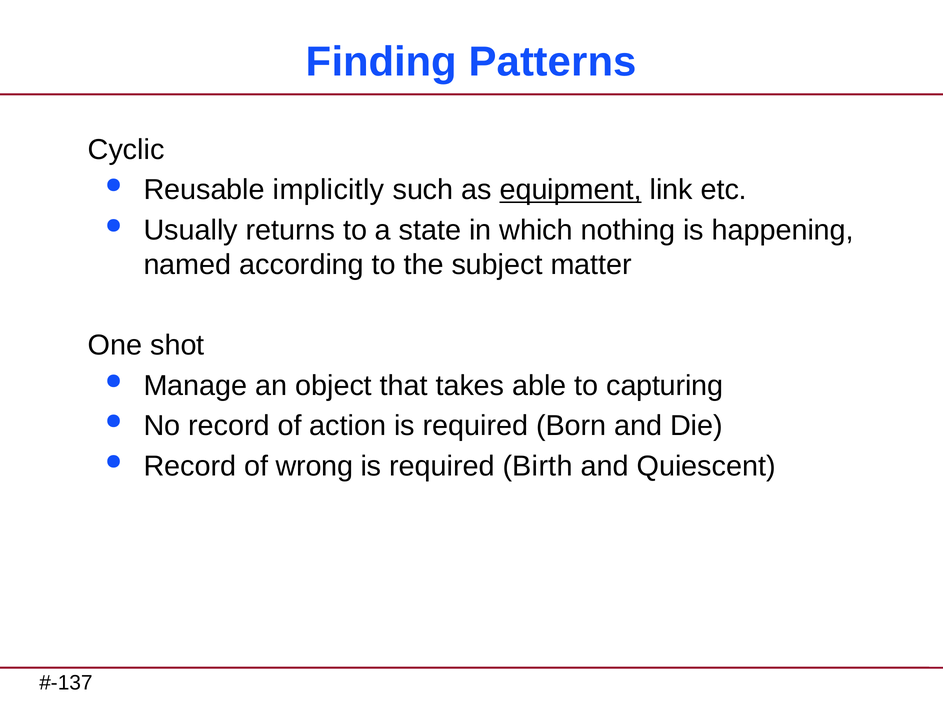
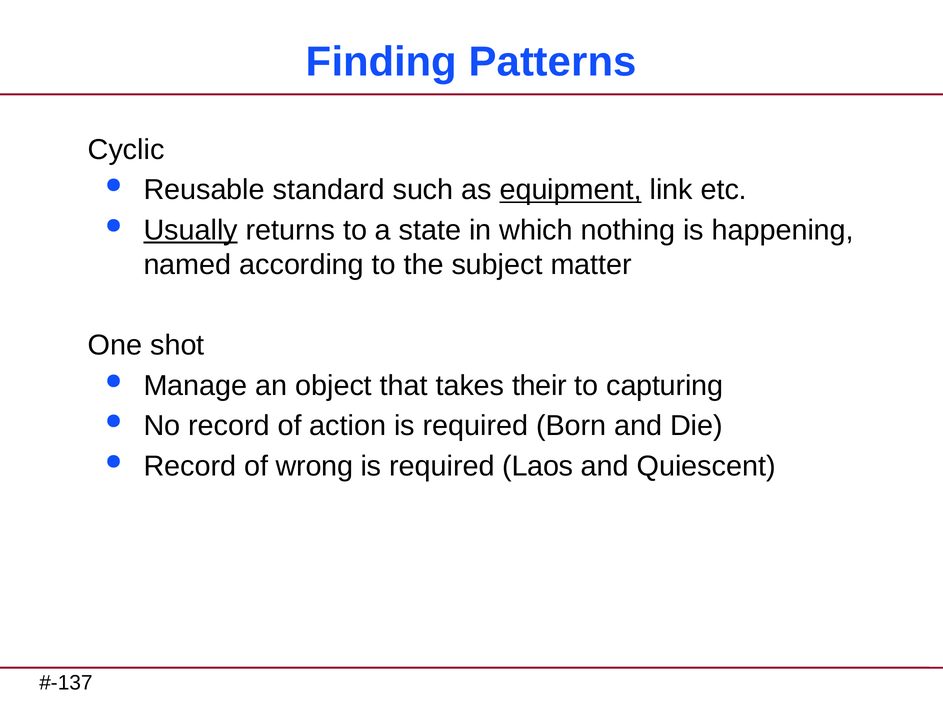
implicitly: implicitly -> standard (329, 190)
Usually underline: none -> present (191, 230)
able: able -> their (540, 386)
Birth: Birth -> Laos (538, 466)
